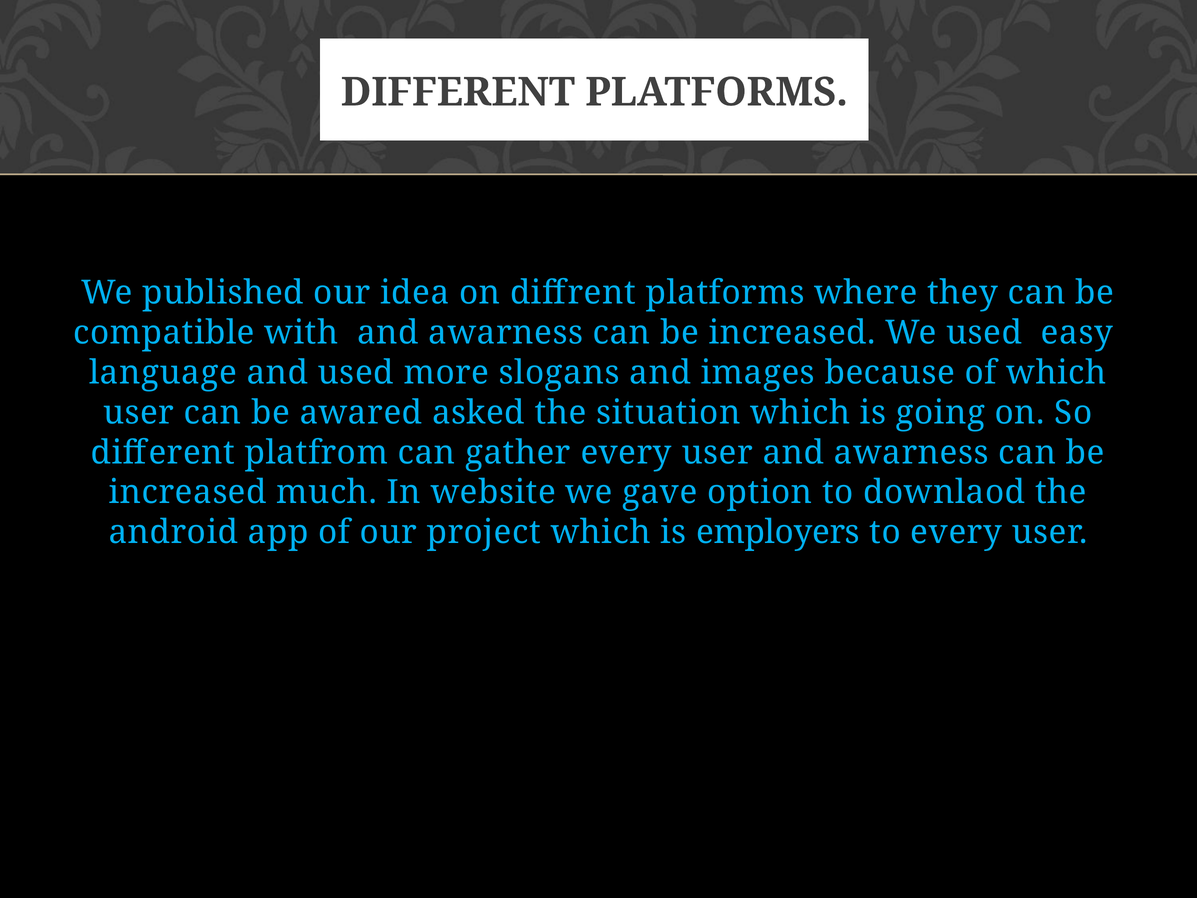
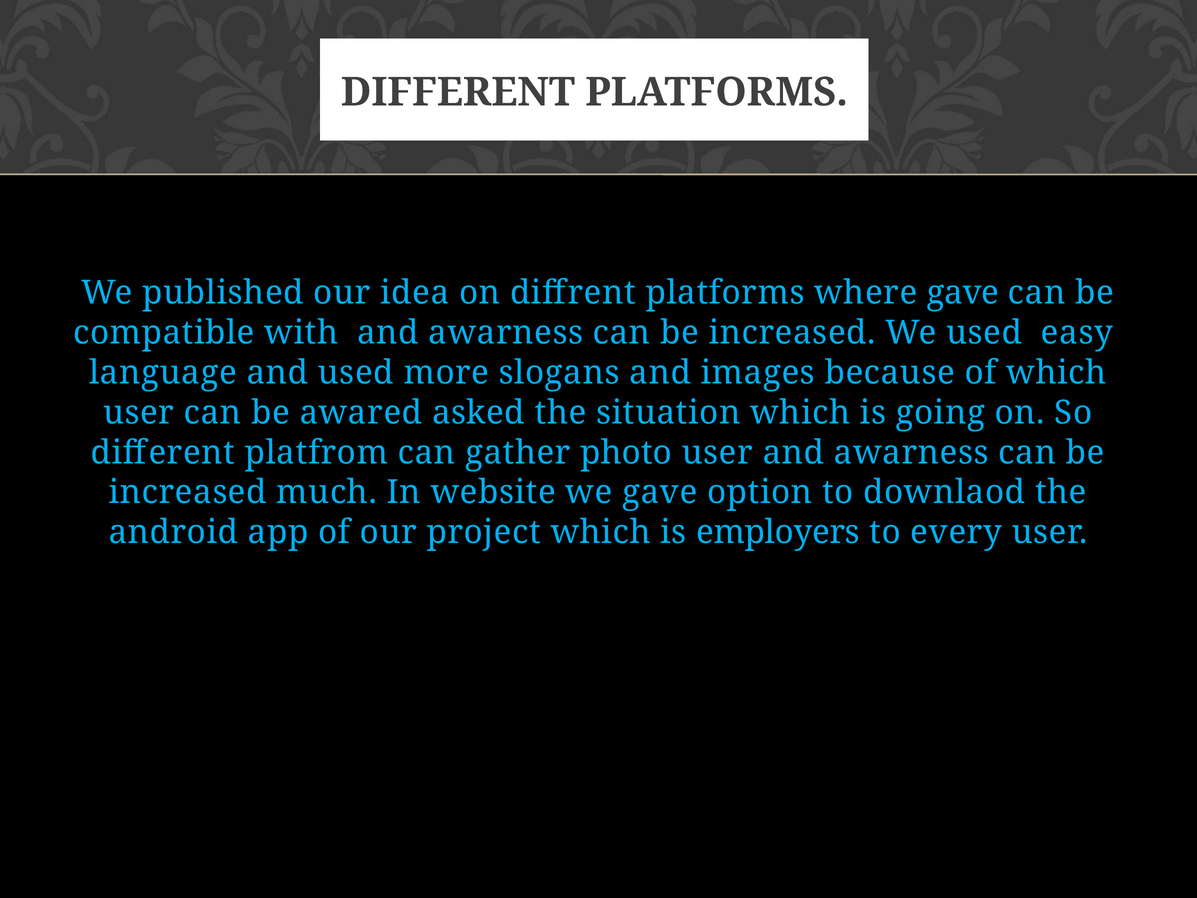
where they: they -> gave (963, 293)
gather every: every -> photo (626, 452)
